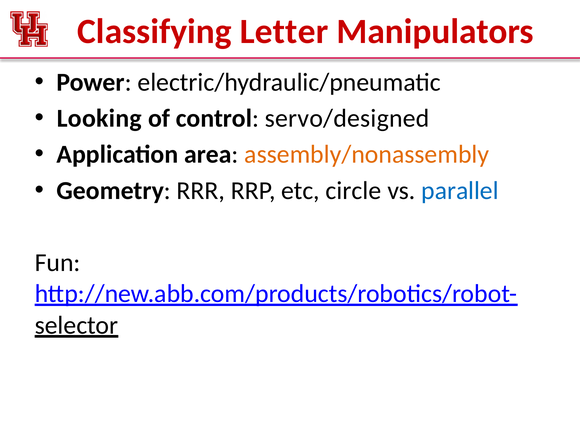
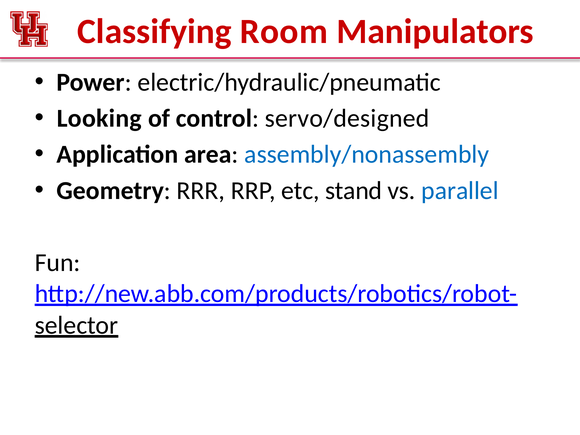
Letter: Letter -> Room (284, 31)
assembly/nonassembly colour: orange -> blue (367, 154)
circle: circle -> stand (354, 191)
